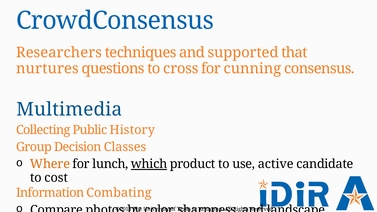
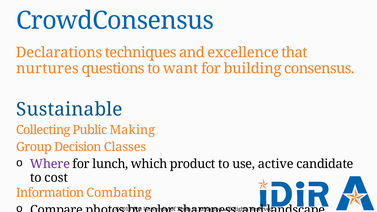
Researchers: Researchers -> Declarations (59, 53)
supported: supported -> excellence (243, 53)
cross: cross -> want (181, 68)
cunning: cunning -> building (253, 68)
Multimedia: Multimedia -> Sustainable (69, 109)
History: History -> Making (132, 130)
Where colour: orange -> purple (50, 164)
which underline: present -> none (149, 164)
